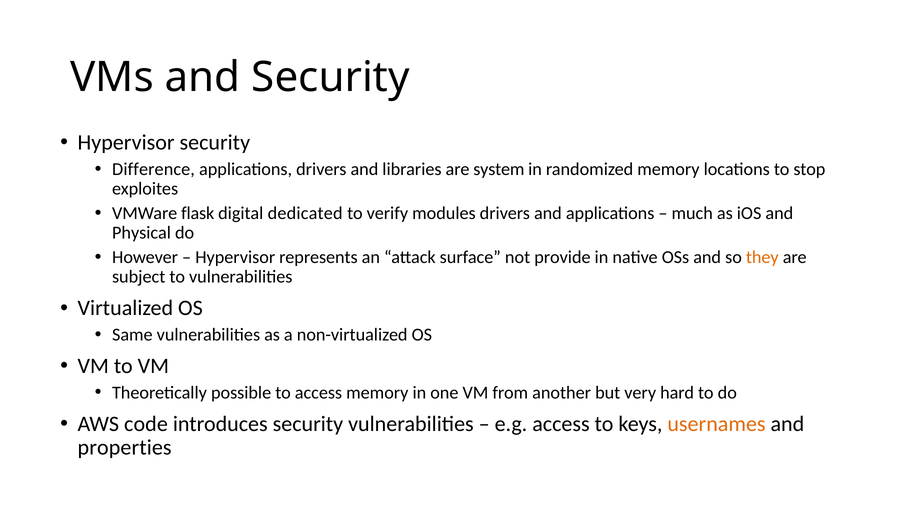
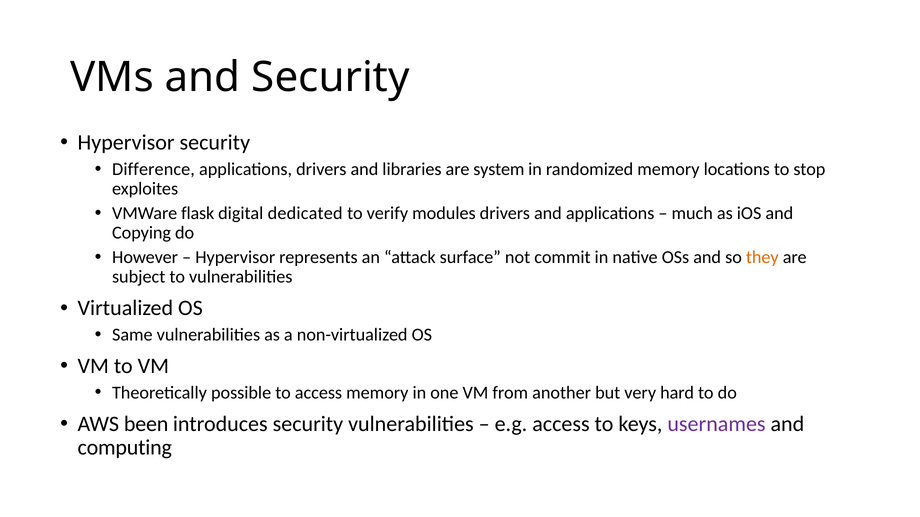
Physical: Physical -> Copying (142, 233)
provide: provide -> commit (562, 258)
code: code -> been (146, 424)
usernames colour: orange -> purple (716, 424)
properties: properties -> computing (125, 448)
